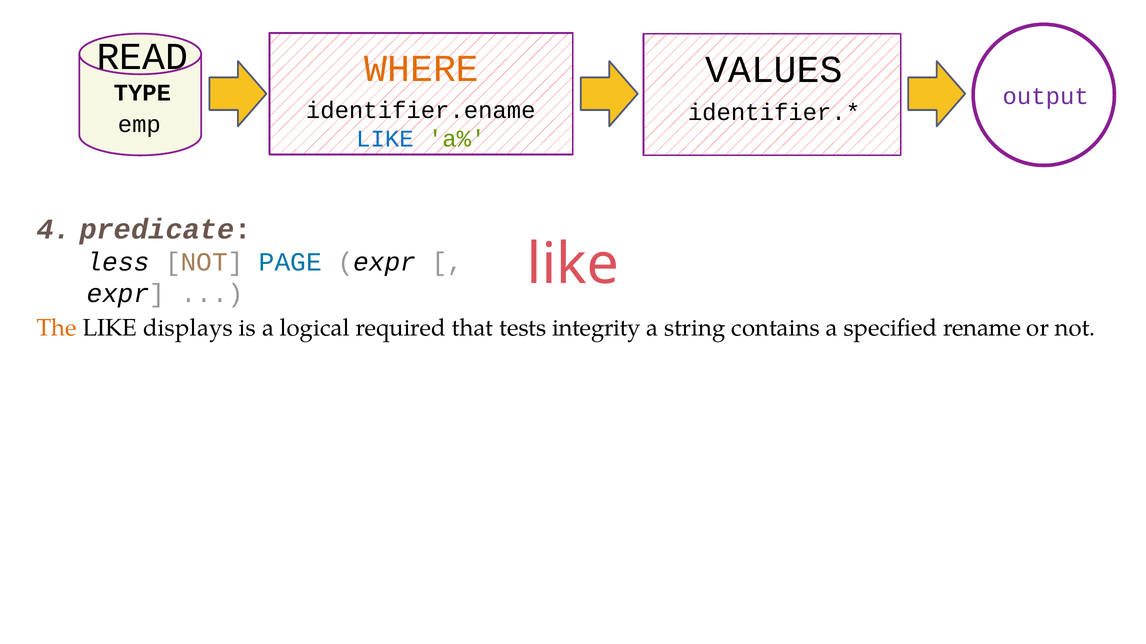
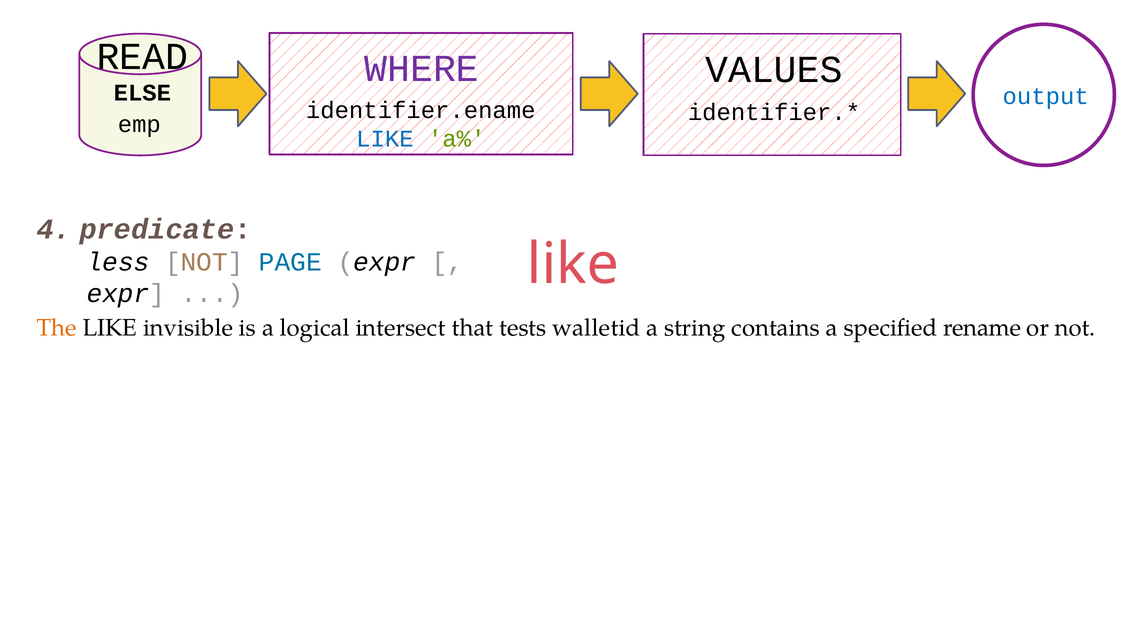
WHERE colour: orange -> purple (422, 69)
TYPE: TYPE -> ELSE (142, 93)
output colour: purple -> blue (1046, 96)
displays: displays -> invisible (188, 328)
required: required -> intersect (400, 328)
integrity: integrity -> walletid (596, 328)
